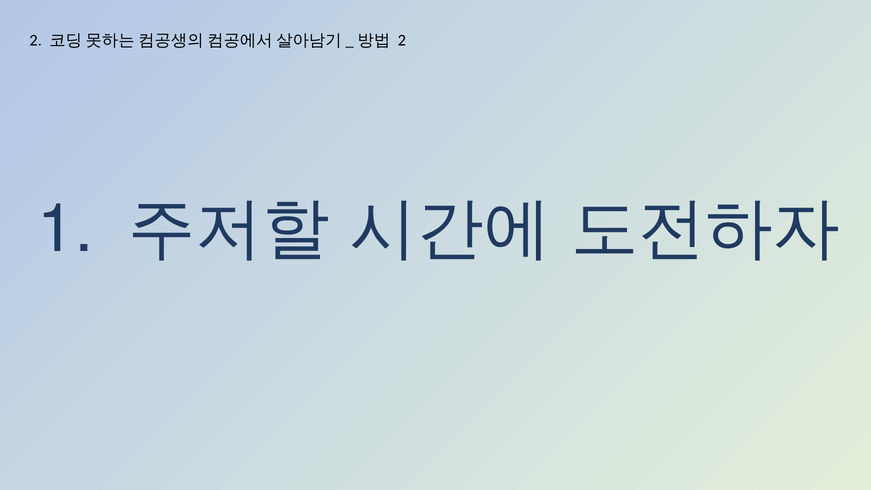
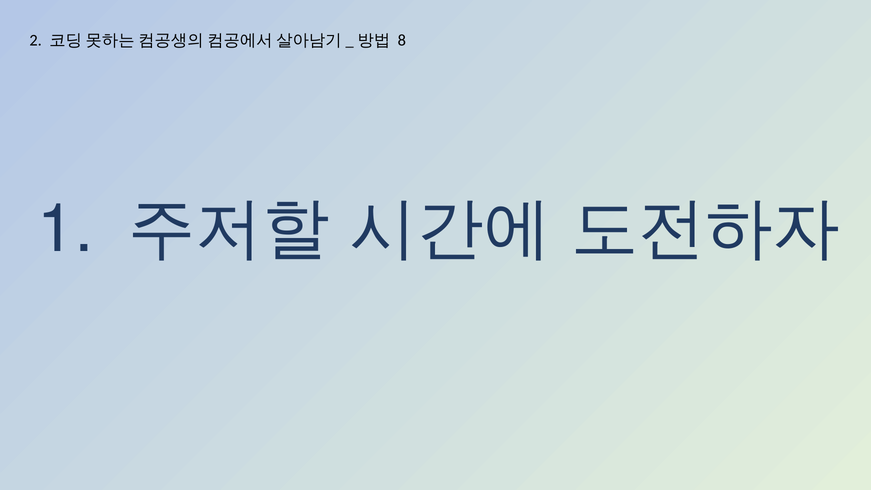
2: 2 -> 8 (402, 40)
